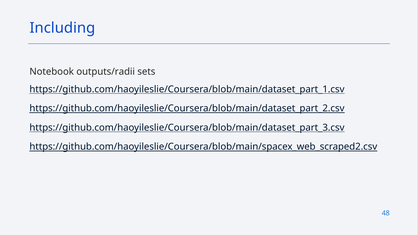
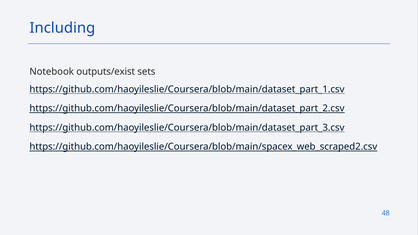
outputs/radii: outputs/radii -> outputs/exist (106, 72)
